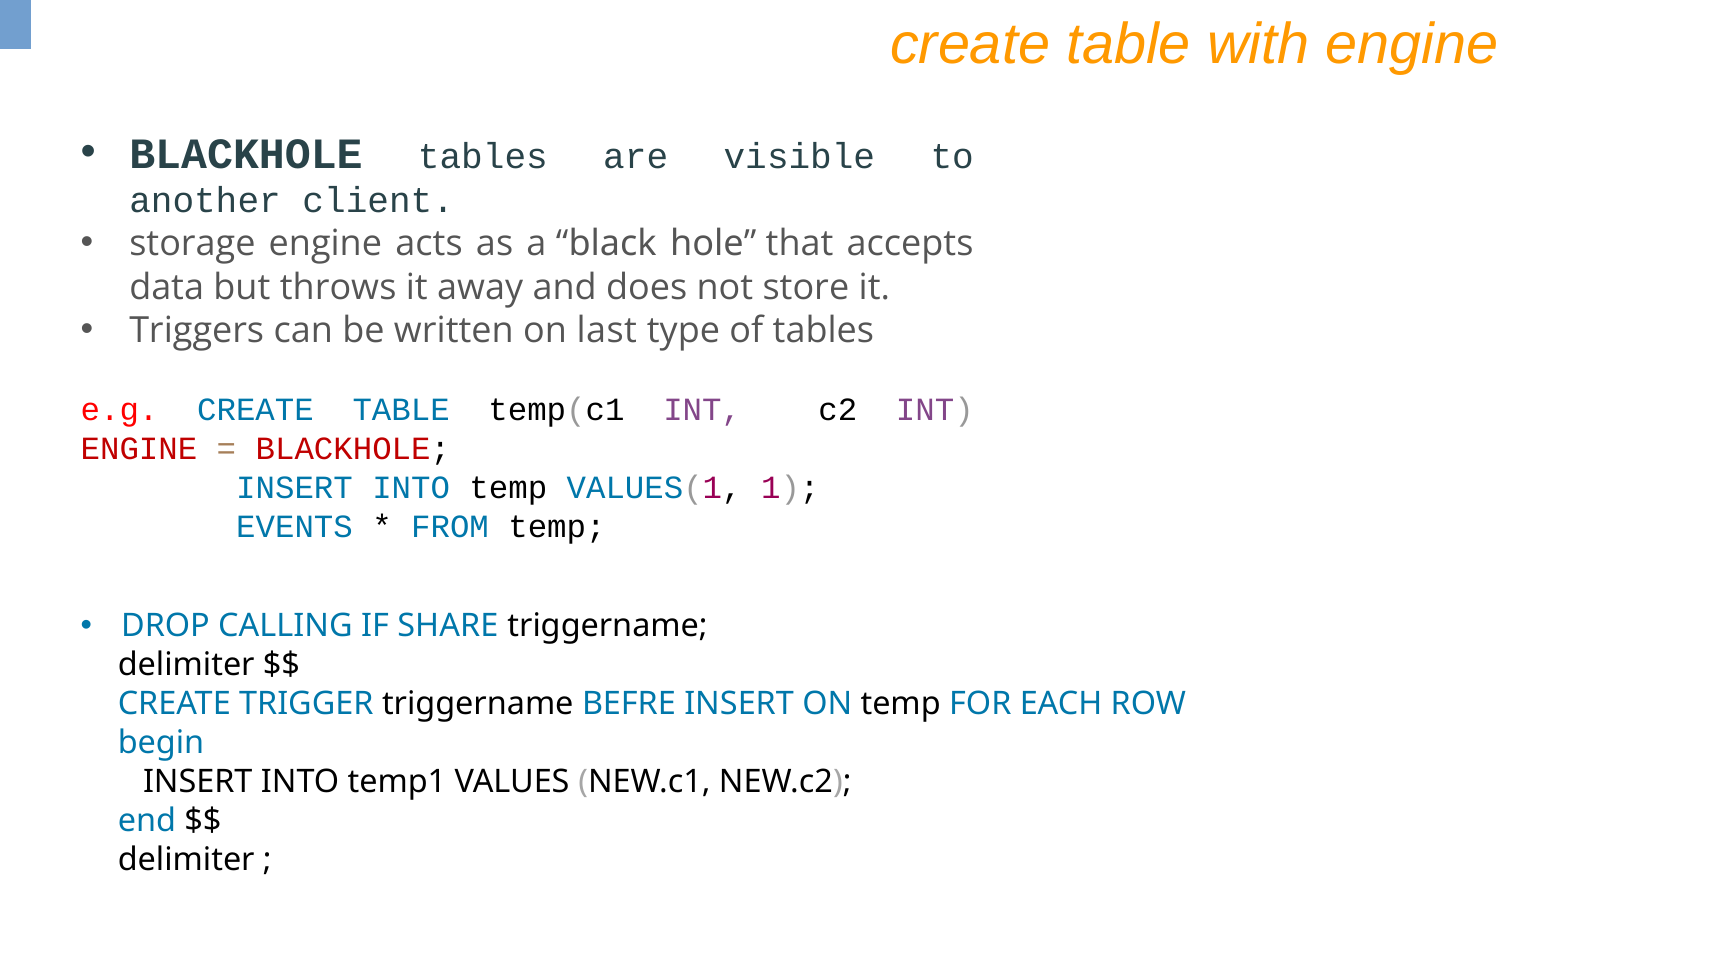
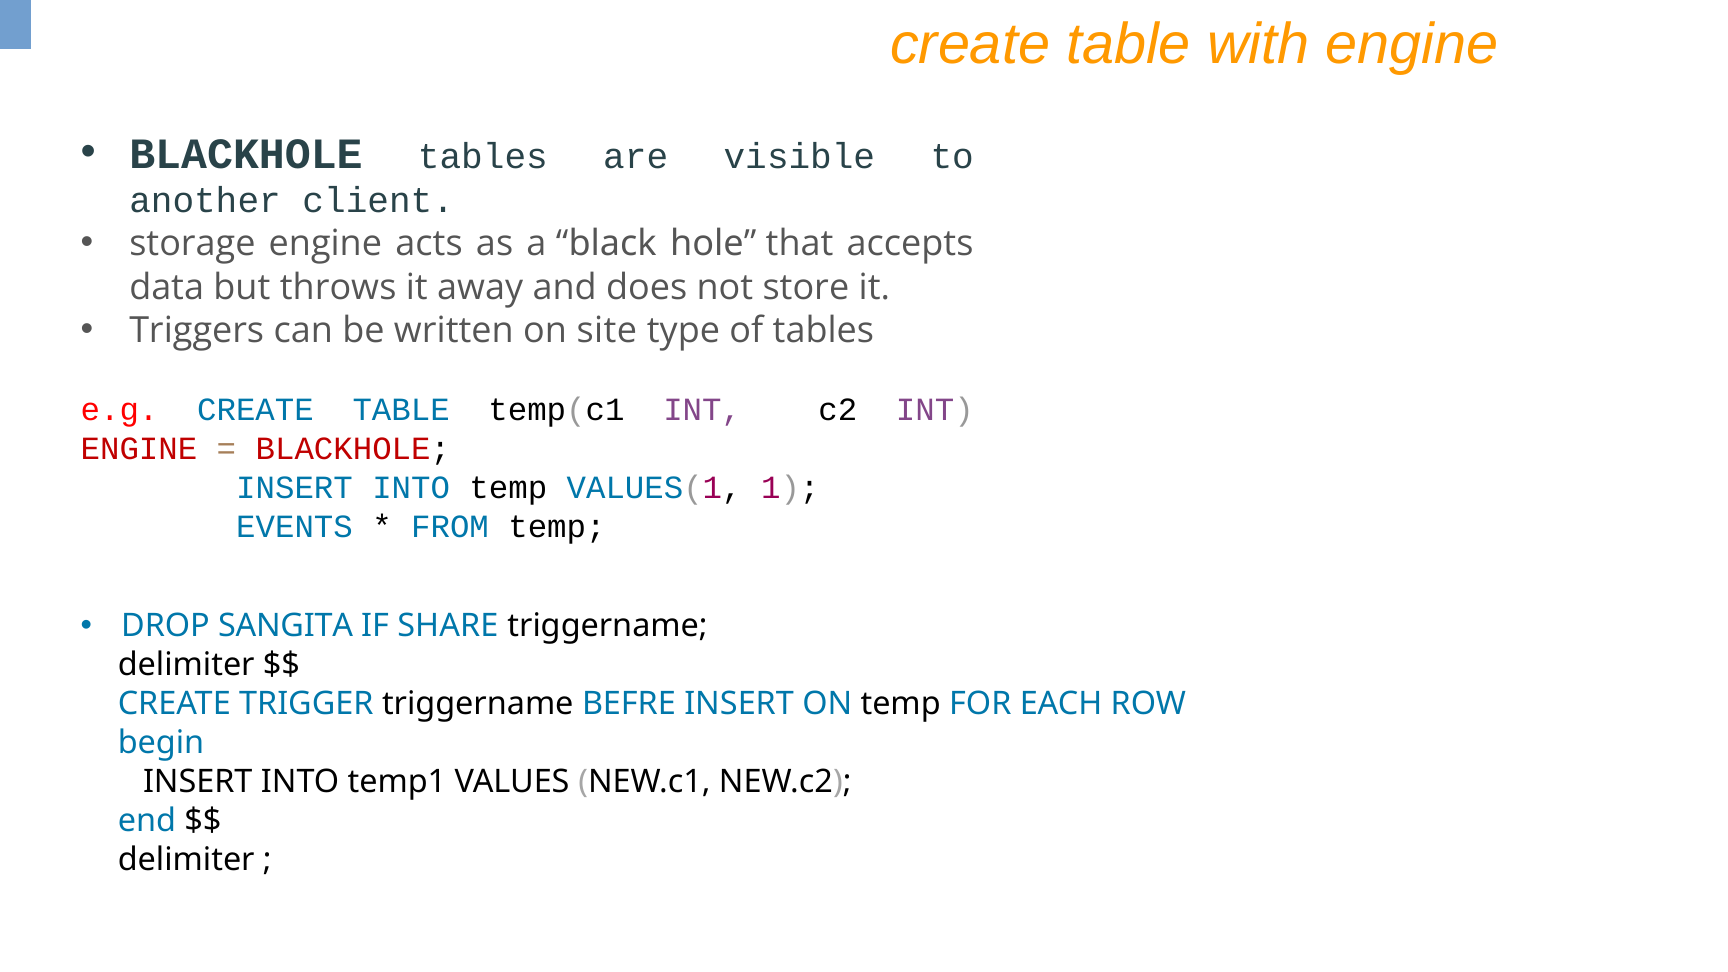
last: last -> site (607, 331)
CALLING: CALLING -> SANGITA (286, 626)
